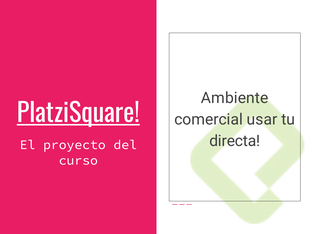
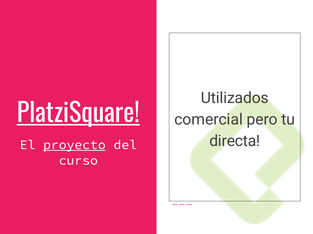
Ambiente: Ambiente -> Utilizados (235, 98)
usar: usar -> pero (262, 120)
proyecto underline: none -> present (74, 145)
